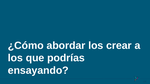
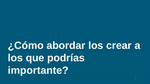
ensayando: ensayando -> importante (38, 71)
